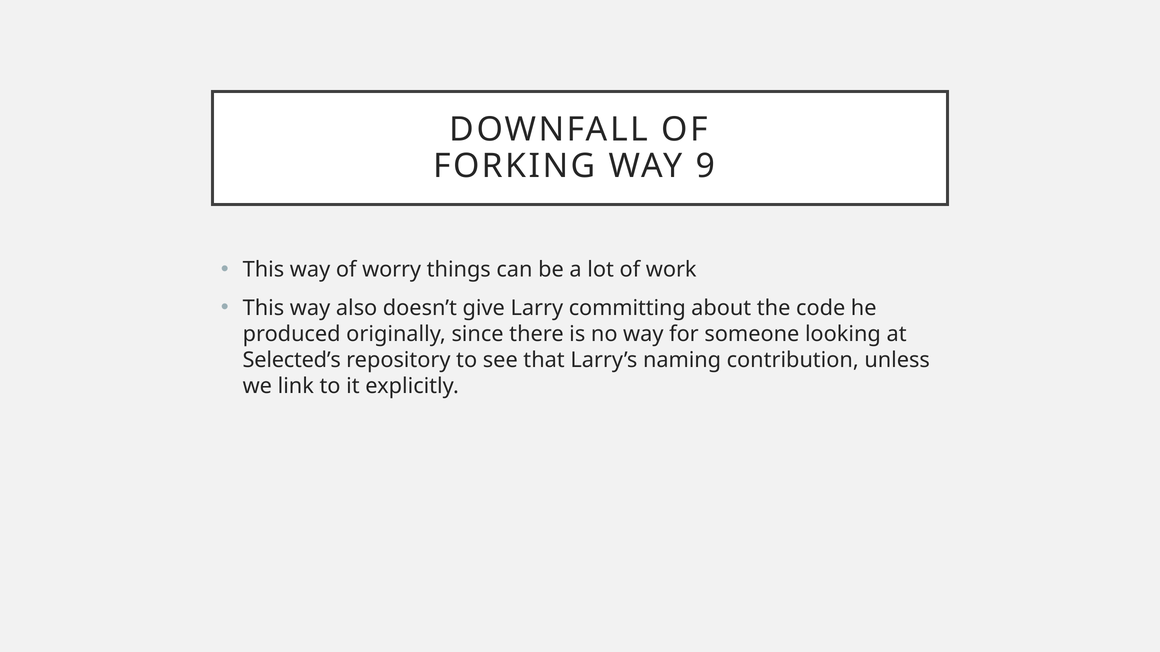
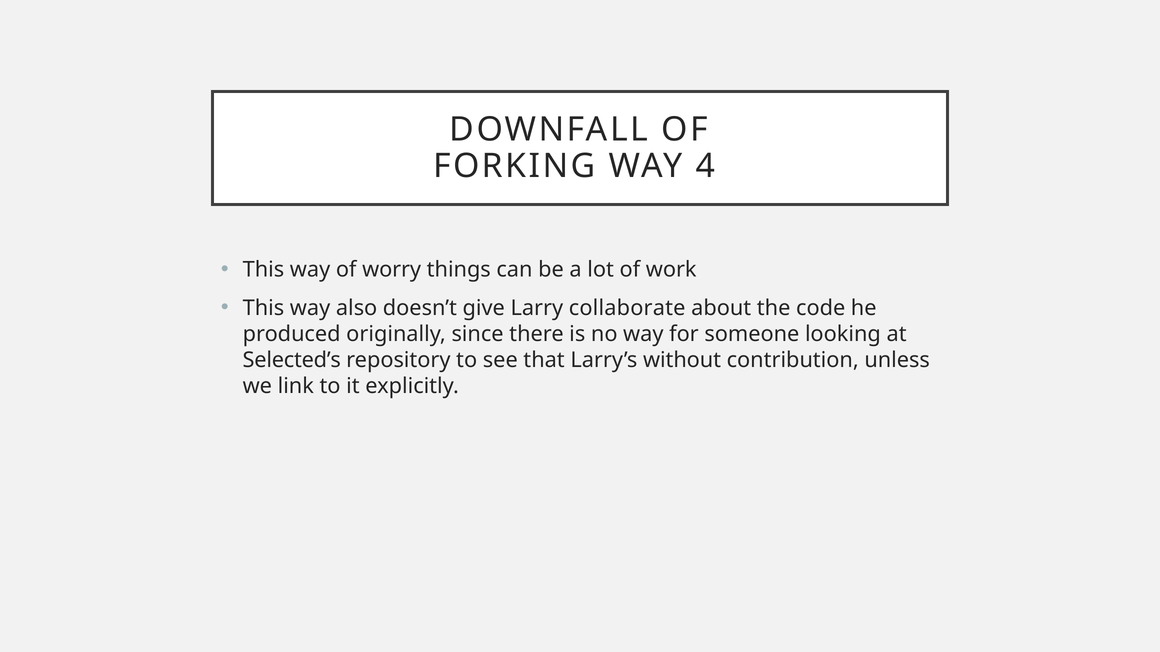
9: 9 -> 4 (706, 166)
committing: committing -> collaborate (627, 308)
naming: naming -> without (682, 360)
